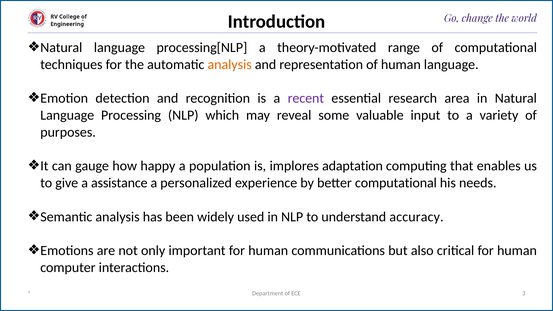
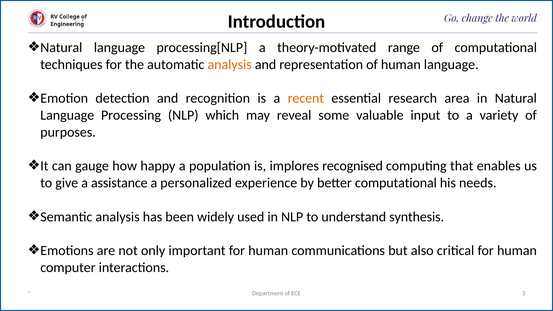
recent colour: purple -> orange (306, 98)
adaptation: adaptation -> recognised (353, 166)
accuracy: accuracy -> synthesis (417, 217)
